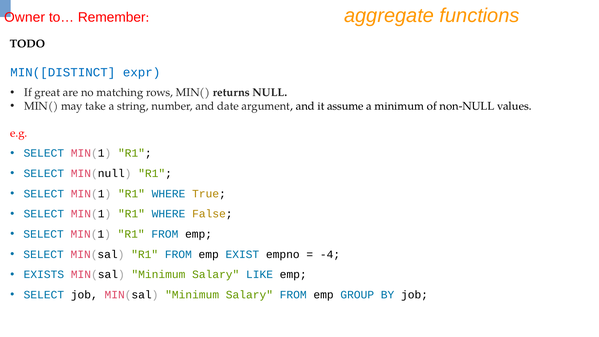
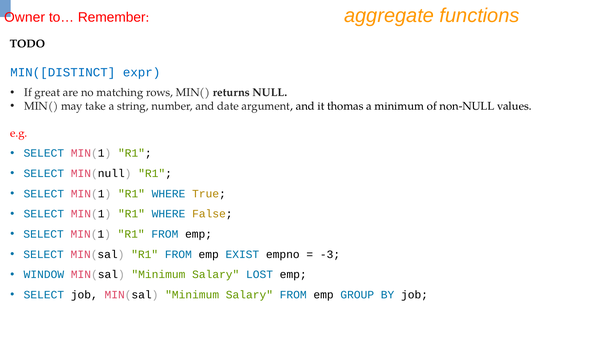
assume: assume -> thomas (345, 106)
-4: -4 -> -3 (330, 254)
EXISTS: EXISTS -> WINDOW (44, 275)
LIKE: LIKE -> LOST (260, 275)
